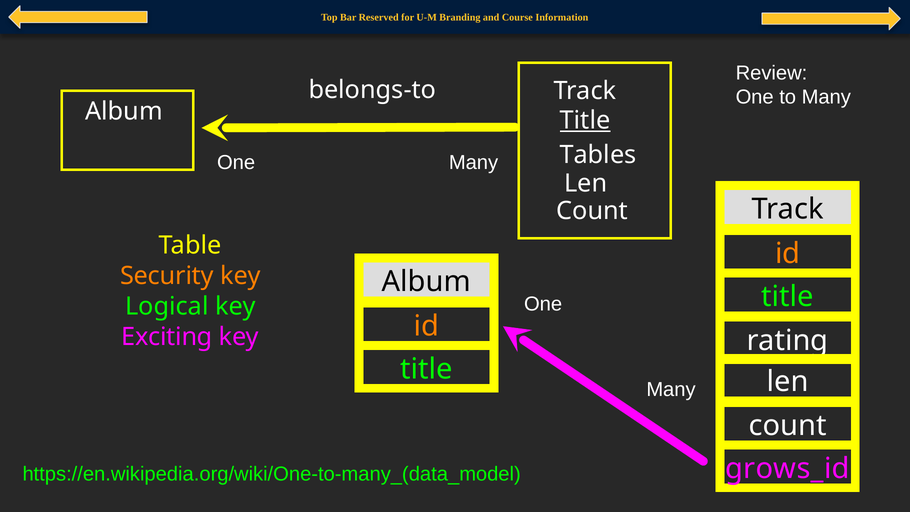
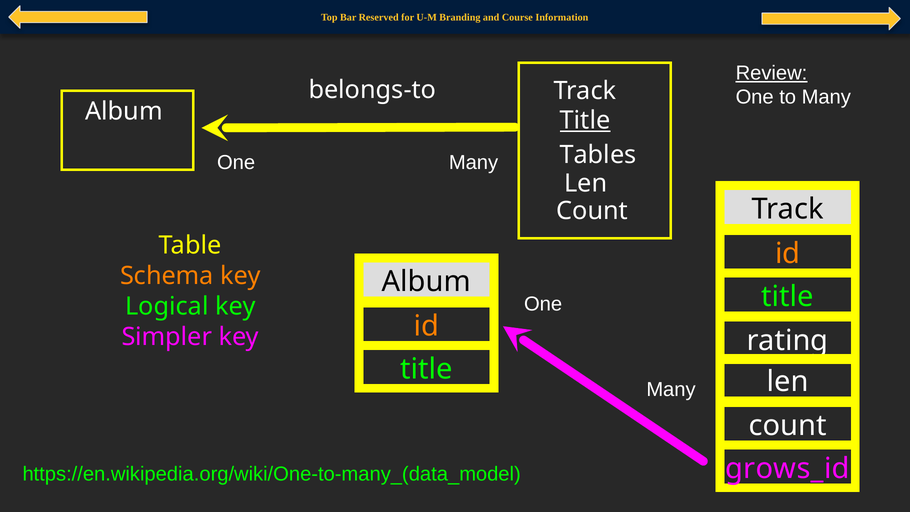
Review underline: none -> present (771, 73)
Security: Security -> Schema (167, 276)
Exciting: Exciting -> Simpler (167, 337)
